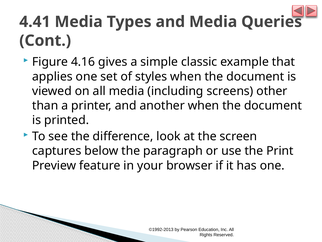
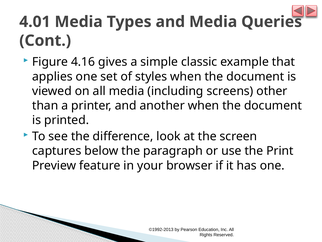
4.41: 4.41 -> 4.01 (35, 22)
